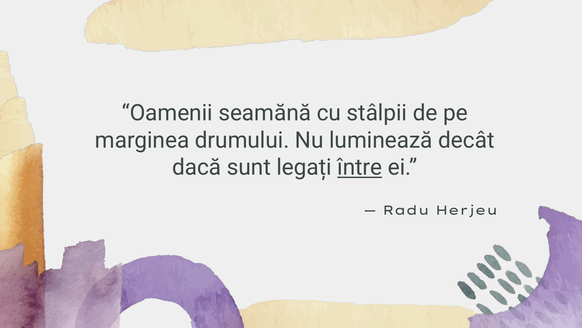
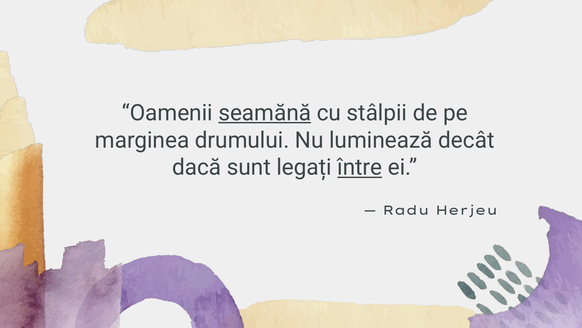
seamănă underline: none -> present (265, 113)
